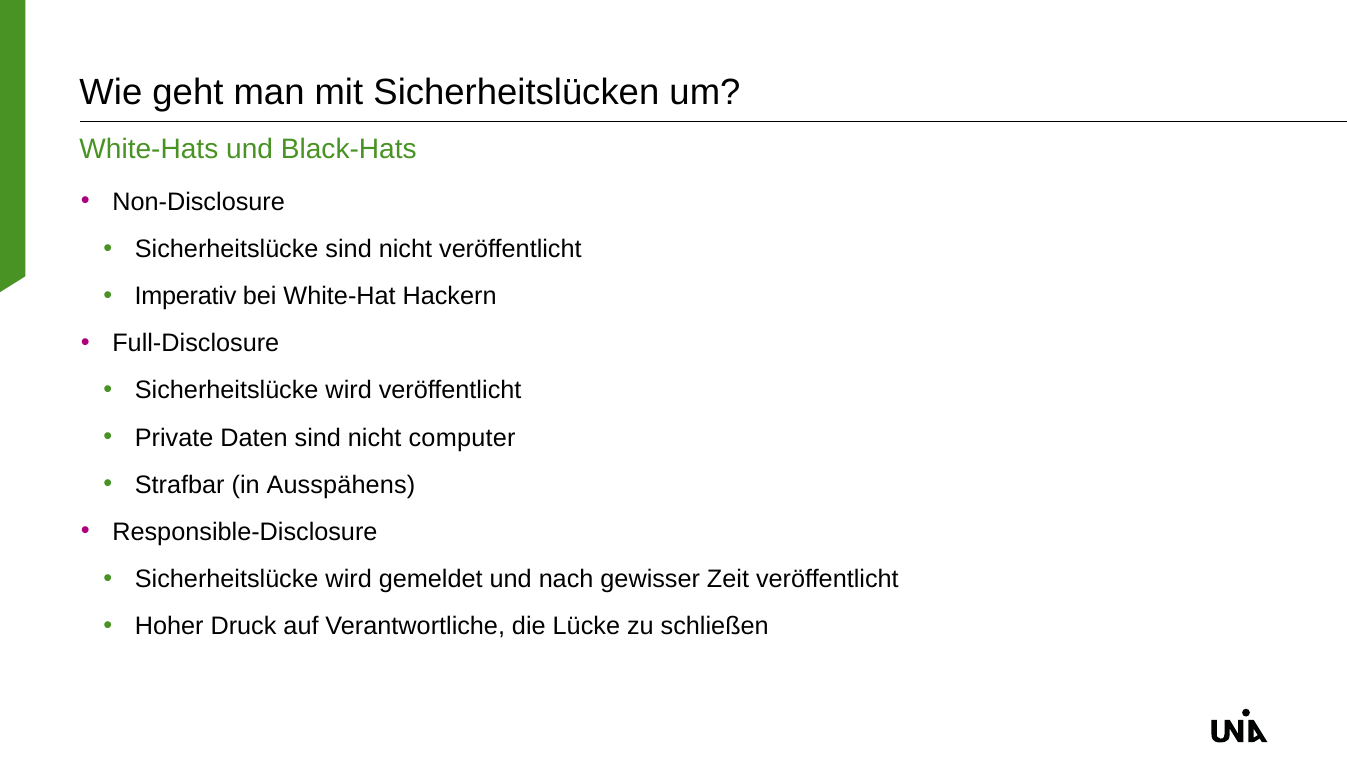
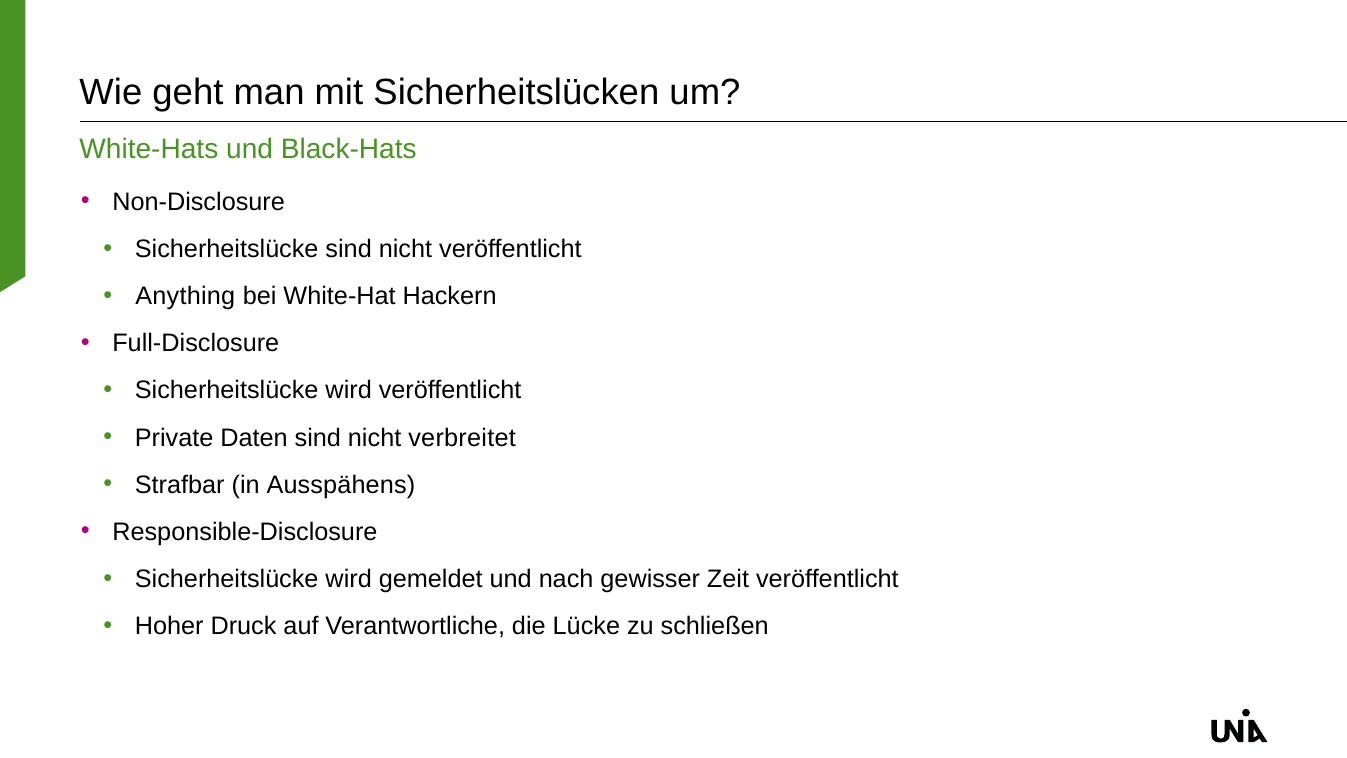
Imperativ: Imperativ -> Anything (185, 296)
computer: computer -> verbreitet (462, 438)
